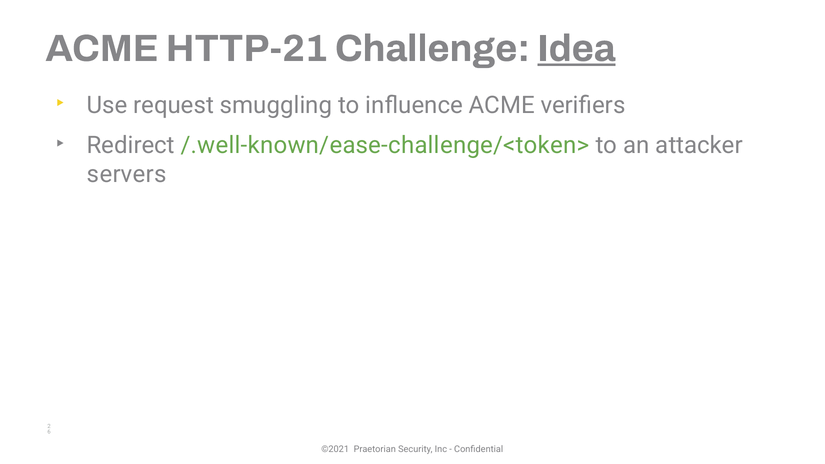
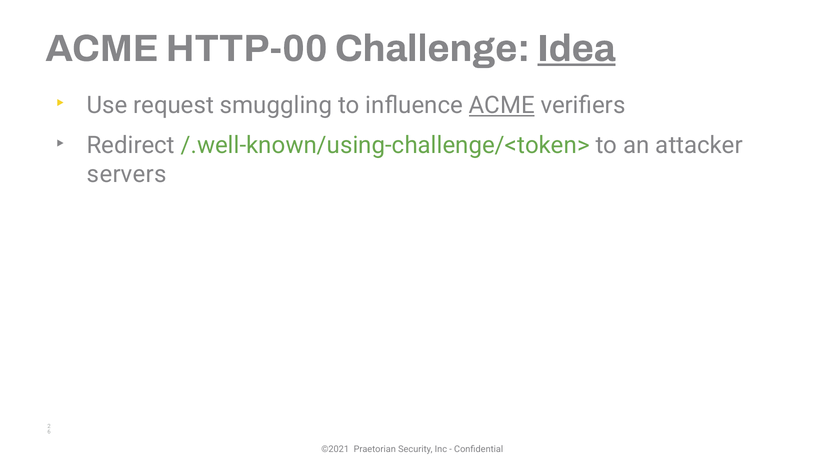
HTTP-21: HTTP-21 -> HTTP-00 (247, 48)
ACME underline: none -> present (502, 105)
/.well-known/ease-challenge/<token>: /.well-known/ease-challenge/<token> -> /.well-known/using-challenge/<token> (385, 146)
